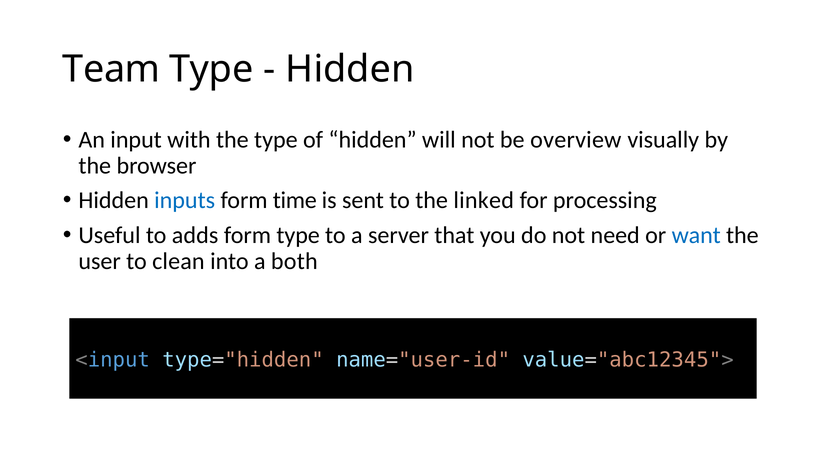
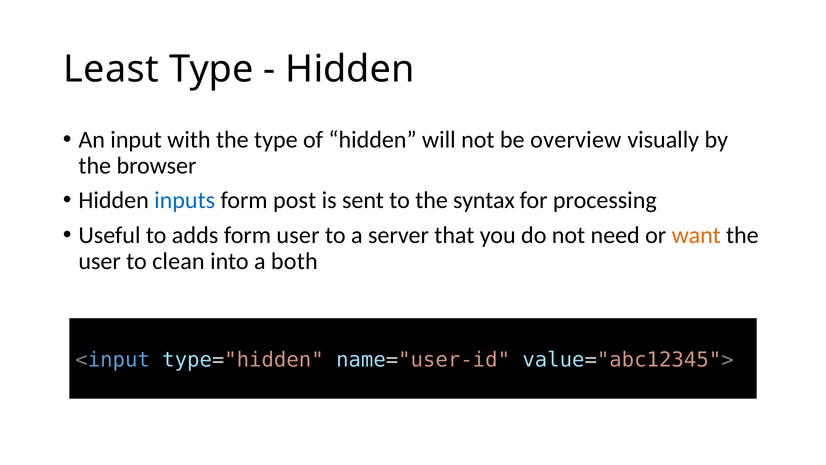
Team: Team -> Least (111, 69)
time: time -> post (295, 200)
linked: linked -> syntax (484, 200)
form type: type -> user (298, 235)
want colour: blue -> orange (696, 235)
